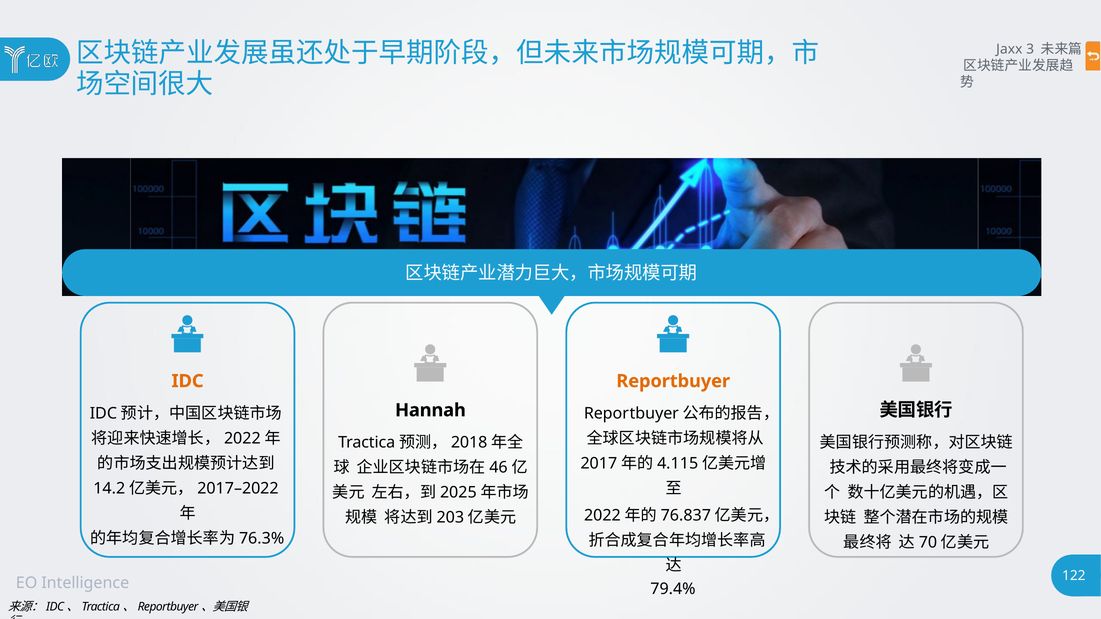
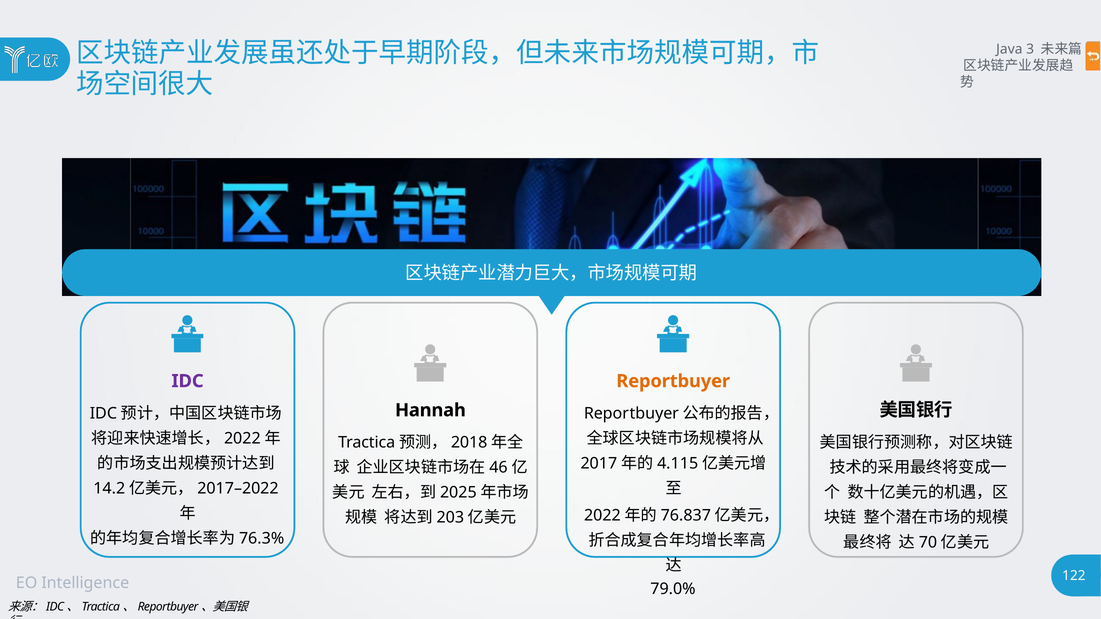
Jaxx: Jaxx -> Java (1009, 49)
IDC colour: orange -> purple (188, 381)
79.4%: 79.4% -> 79.0% (673, 589)
